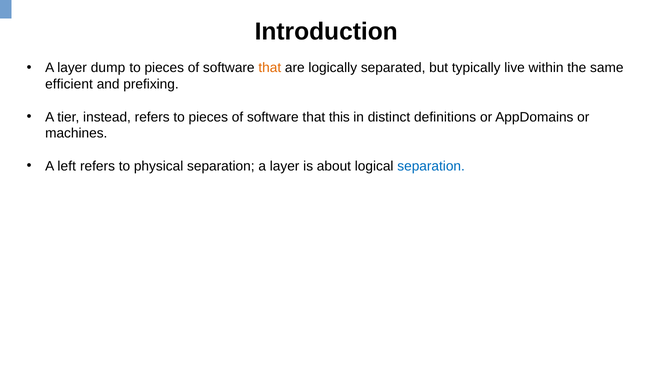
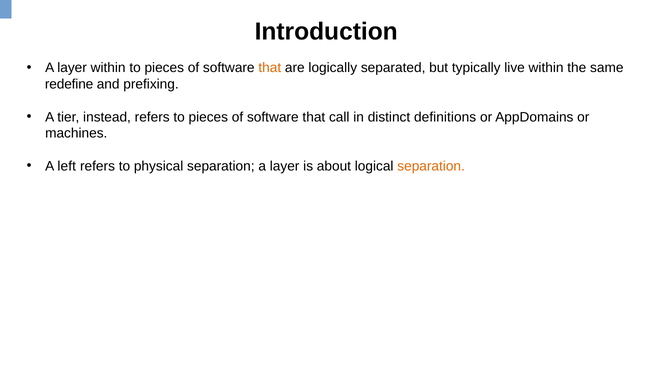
layer dump: dump -> within (108, 68)
efficient: efficient -> redefine (69, 84)
this: this -> call (339, 117)
separation colour: blue -> orange (431, 166)
